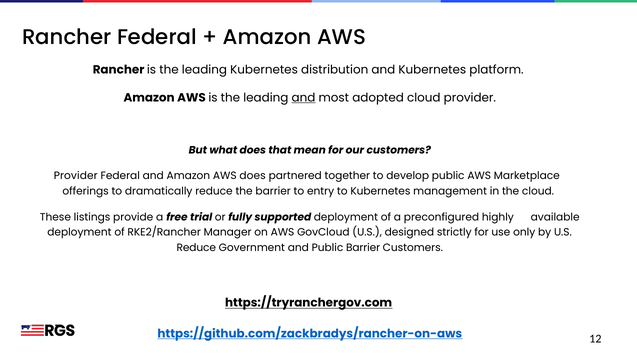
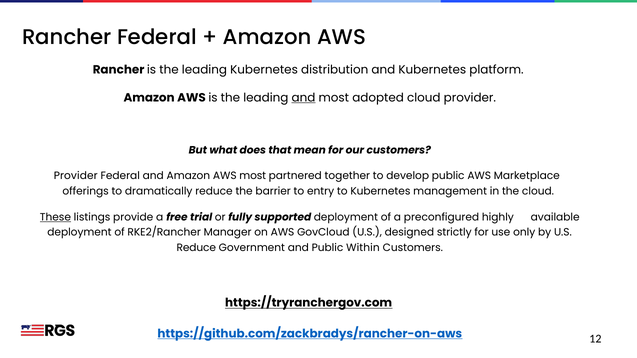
AWS does: does -> most (253, 176)
These underline: none -> present (55, 217)
Public Barrier: Barrier -> Within (363, 248)
